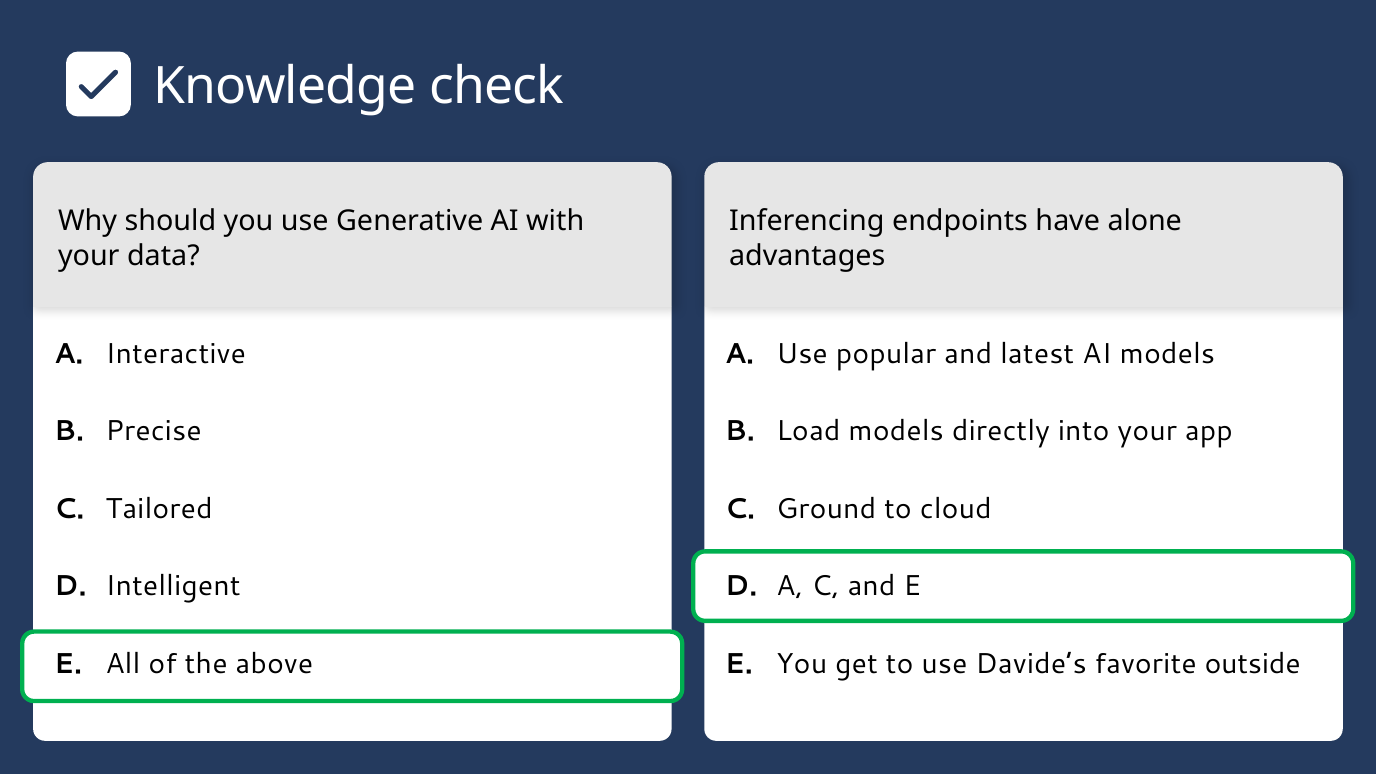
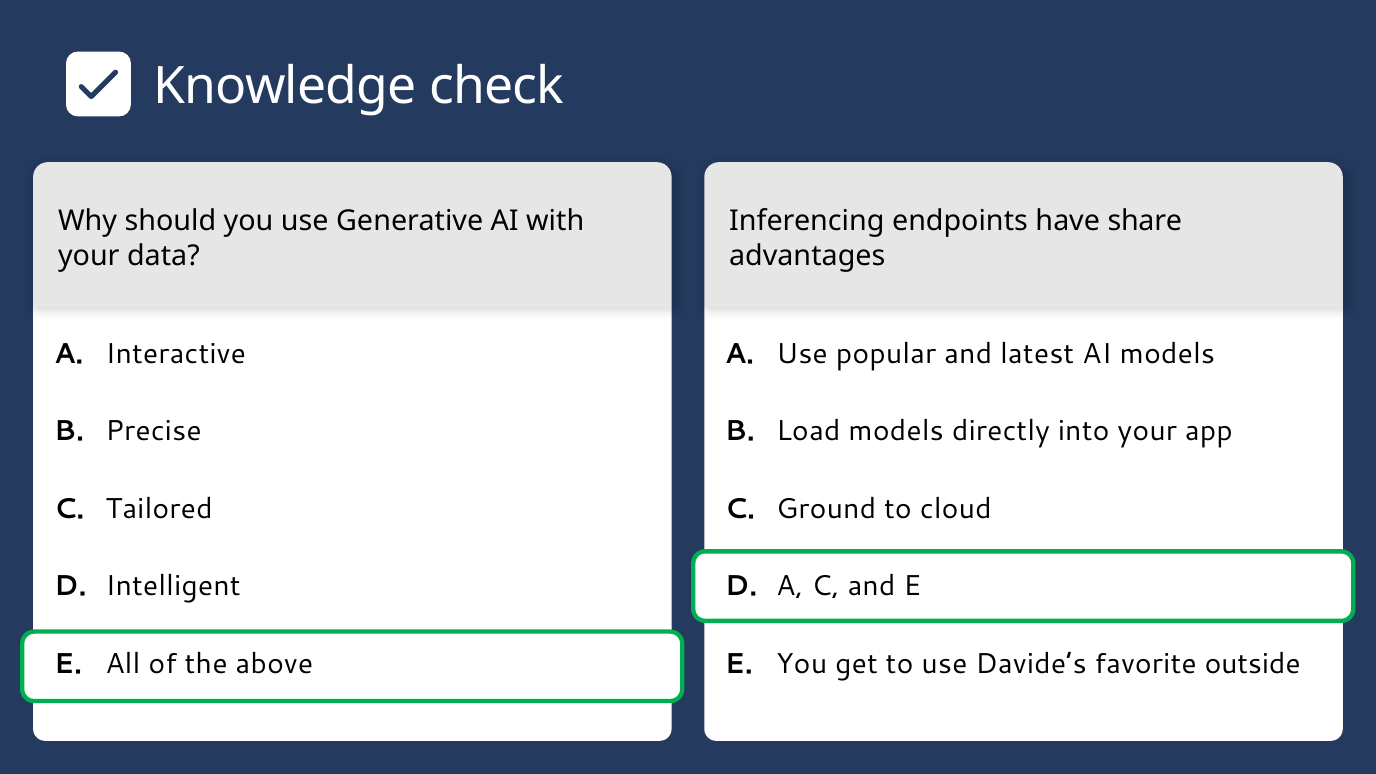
alone: alone -> share (1145, 222)
